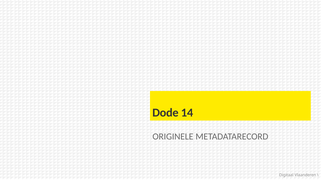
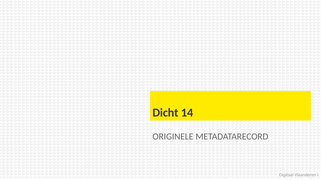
Dode: Dode -> Dicht (165, 113)
